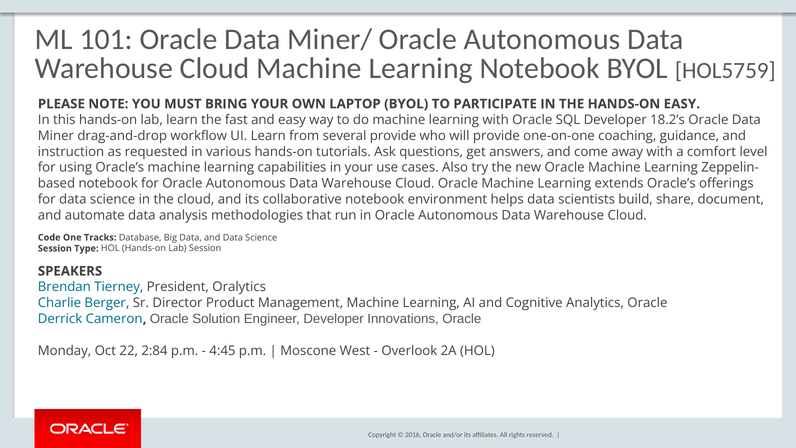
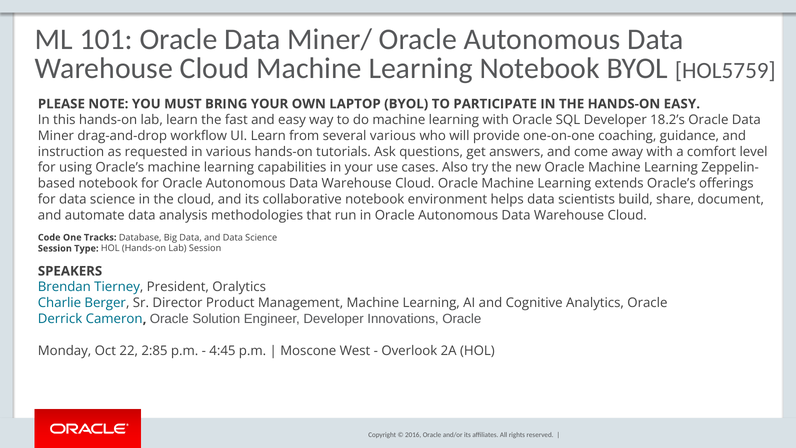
several provide: provide -> various (393, 136)
2:84: 2:84 -> 2:85 (154, 351)
